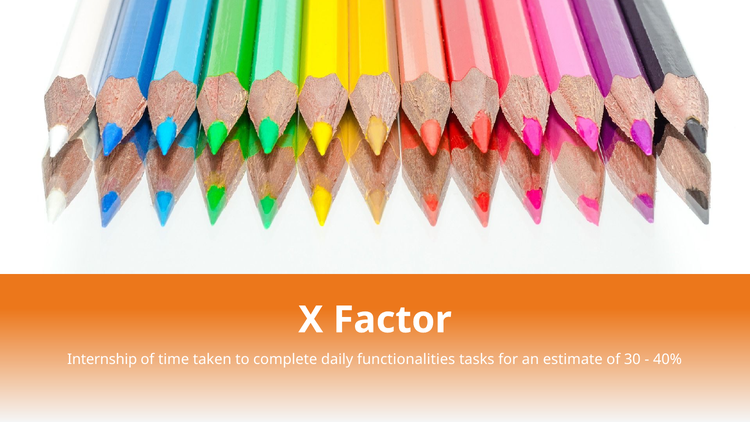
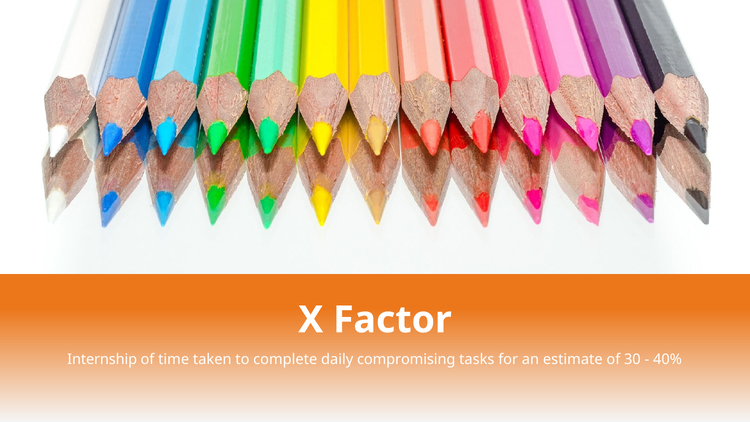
functionalities: functionalities -> compromising (406, 360)
